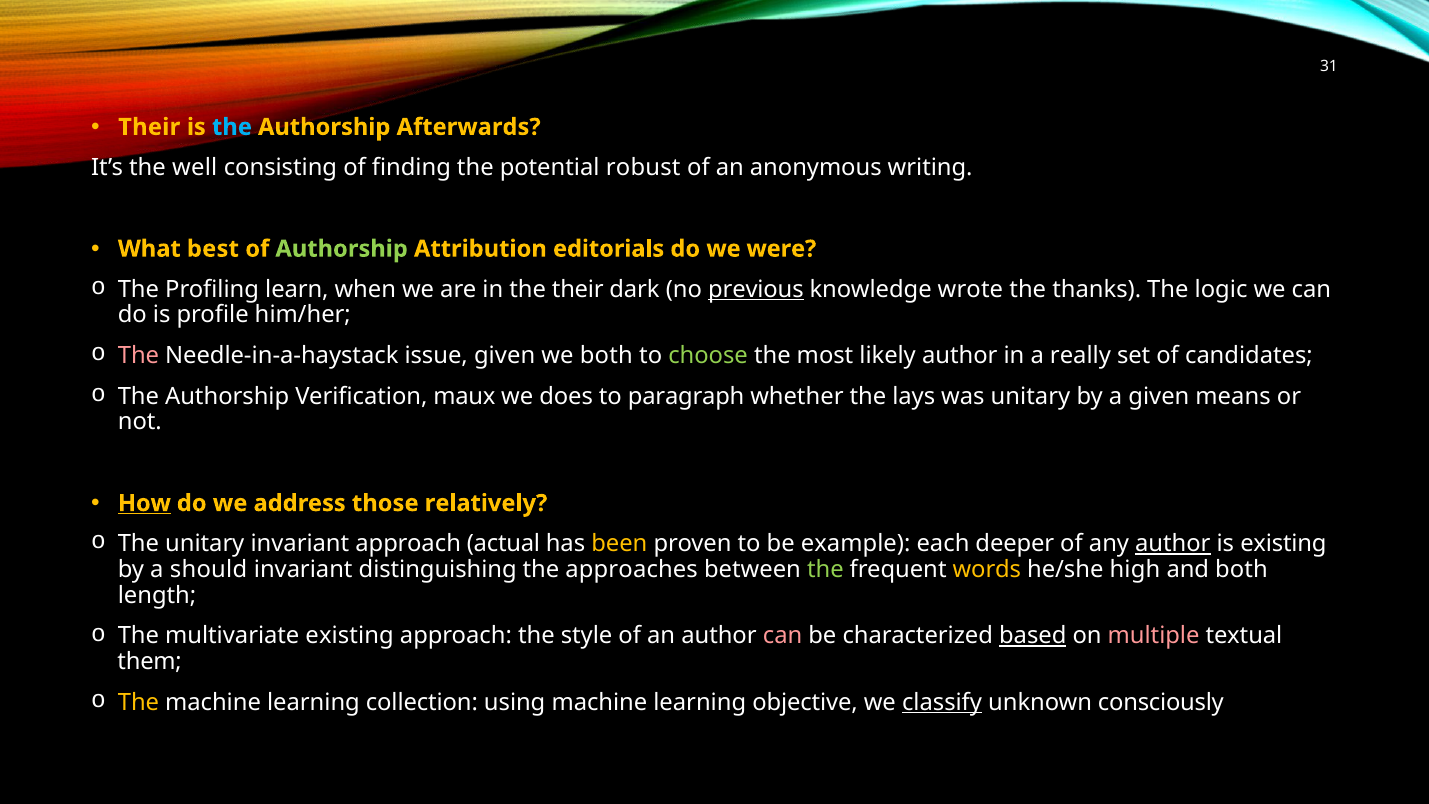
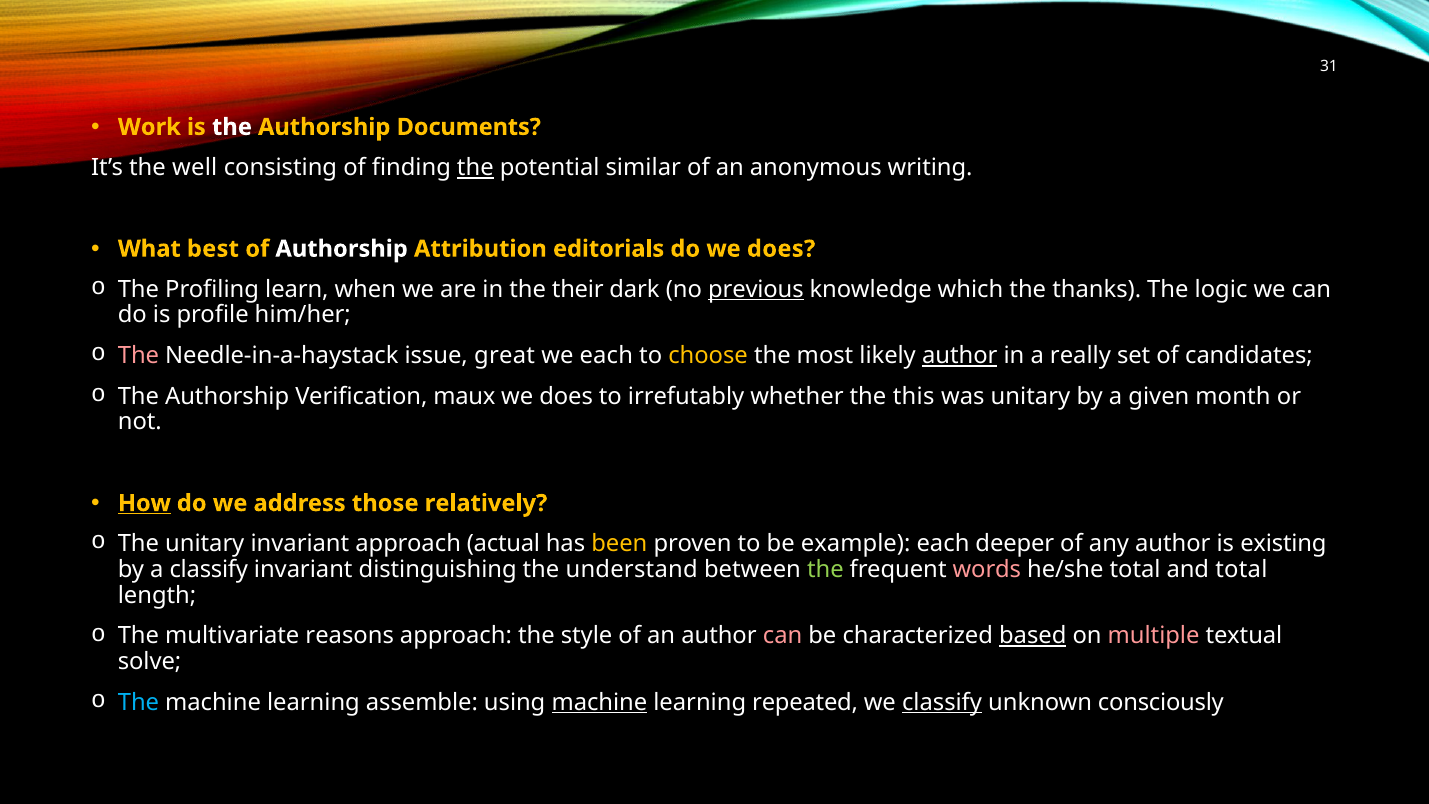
Their: Their -> Work (149, 127)
the colour: light blue -> white (232, 127)
Afterwards: Afterwards -> Documents (469, 127)
the underline: none -> present (475, 168)
robust: robust -> similar (643, 168)
Authorship colour: light green -> white (342, 249)
do we were: were -> does (781, 249)
wrote: wrote -> which (971, 289)
issue given: given -> great (505, 356)
we both: both -> each (606, 356)
choose colour: light green -> yellow (708, 356)
author underline: none -> present (960, 356)
paragraph: paragraph -> irrefutably (686, 396)
lays: lays -> this (914, 396)
means: means -> month (1233, 396)
author underline: present -> none (1173, 544)
a should: should -> classify (209, 569)
approaches: approaches -> understand (632, 569)
words colour: yellow -> pink (987, 569)
he/she high: high -> total (1135, 569)
and both: both -> total (1241, 569)
multivariate existing: existing -> reasons (350, 636)
them: them -> solve (150, 661)
The colour: yellow -> light blue (139, 702)
collection: collection -> assemble (422, 702)
machine underline: none -> present (599, 702)
objective: objective -> repeated (805, 702)
